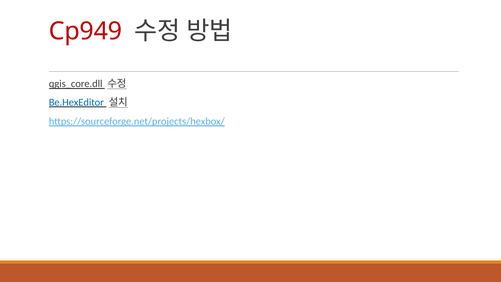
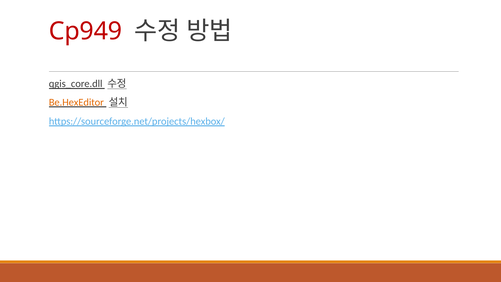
Be.HexEditor colour: blue -> orange (76, 102)
